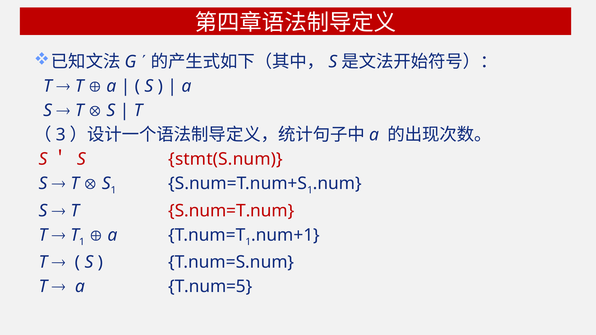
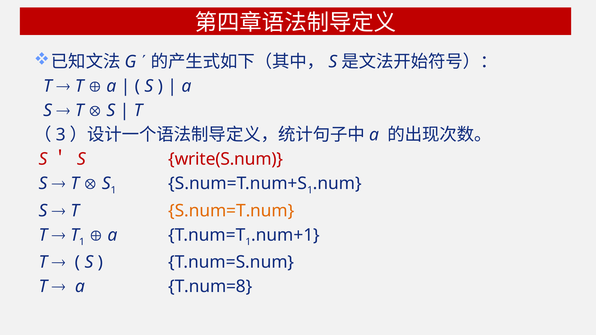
stmt(S.num: stmt(S.num -> write(S.num (226, 159)
S.num=T.num colour: red -> orange (231, 211)
T.num=5: T.num=5 -> T.num=8 (210, 287)
